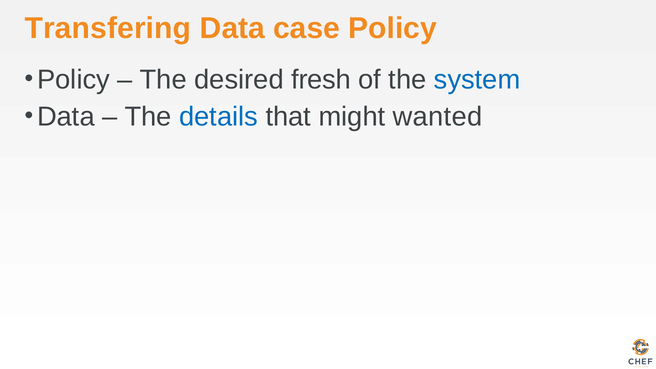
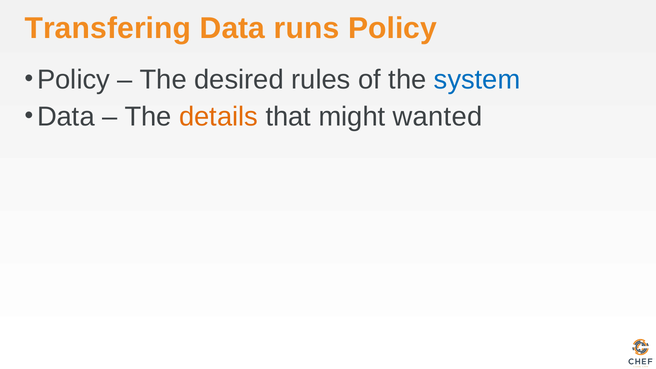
case: case -> runs (307, 28)
fresh: fresh -> rules (321, 80)
details colour: blue -> orange (219, 117)
